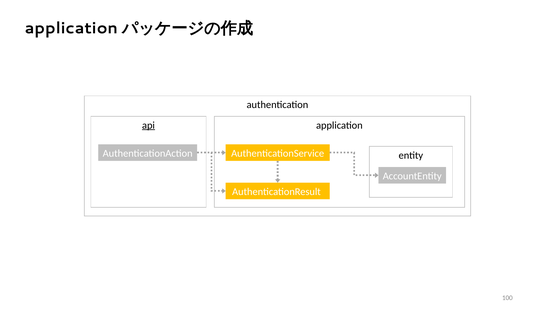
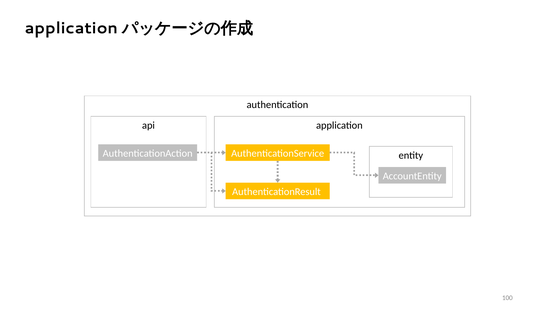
api underline: present -> none (148, 125)
